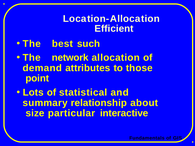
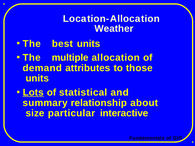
Efficient: Efficient -> Weather (114, 29)
best such: such -> units (89, 44)
network: network -> multiple (70, 58)
point: point -> units (37, 78)
Lots underline: none -> present (33, 93)
